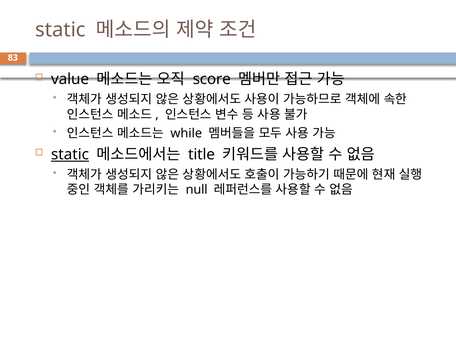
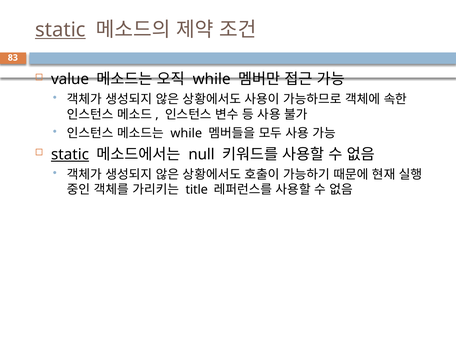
static underline: none -> present (60, 30)
score: score -> while (212, 79)
title: title -> null (202, 155)
null: null -> title (197, 190)
